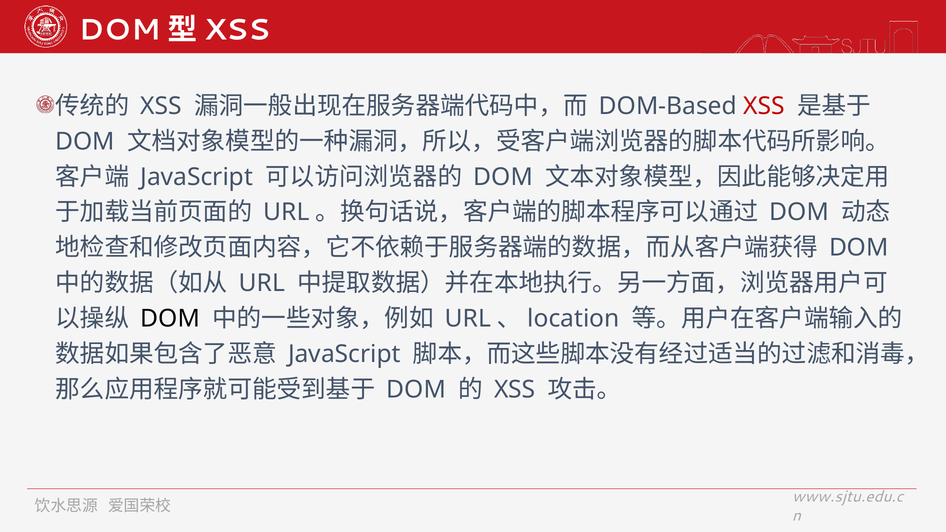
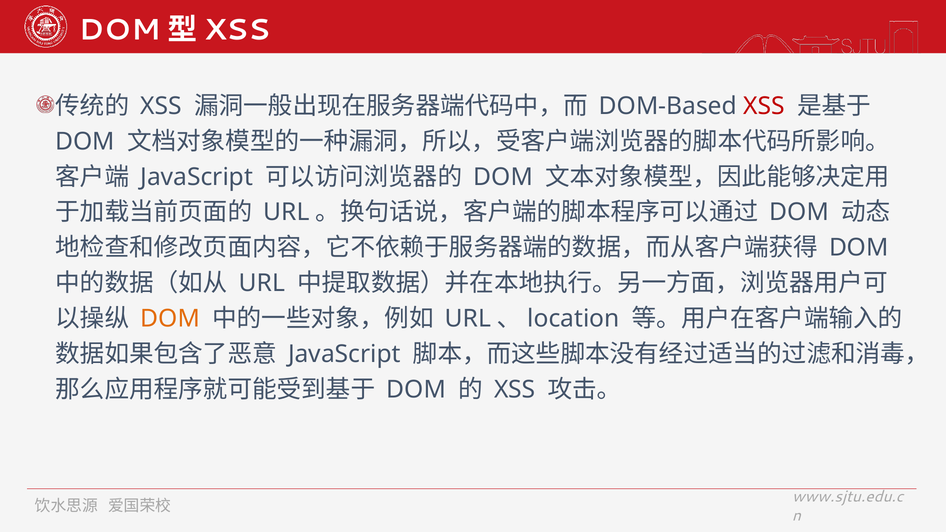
DOM colour: black -> orange (170, 319)
